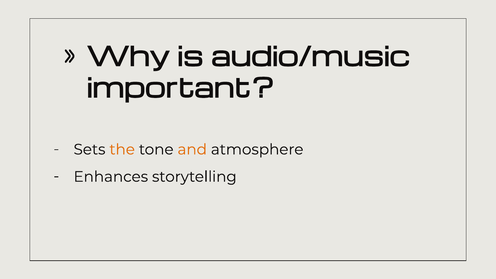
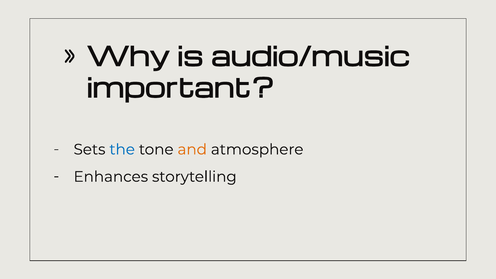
the colour: orange -> blue (122, 149)
